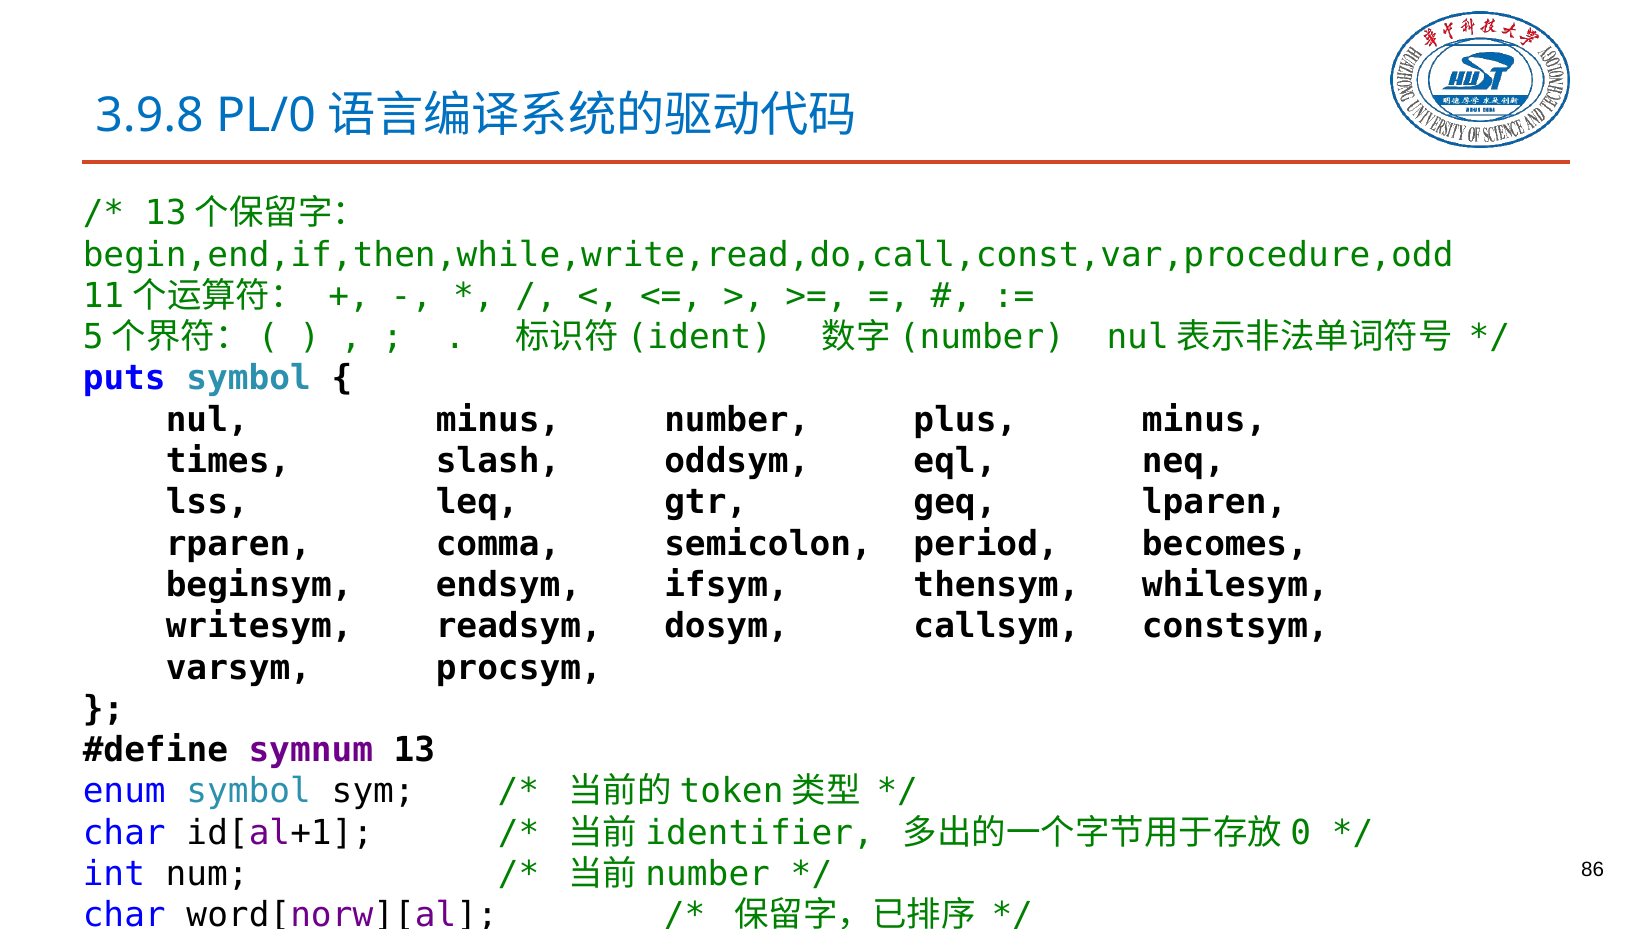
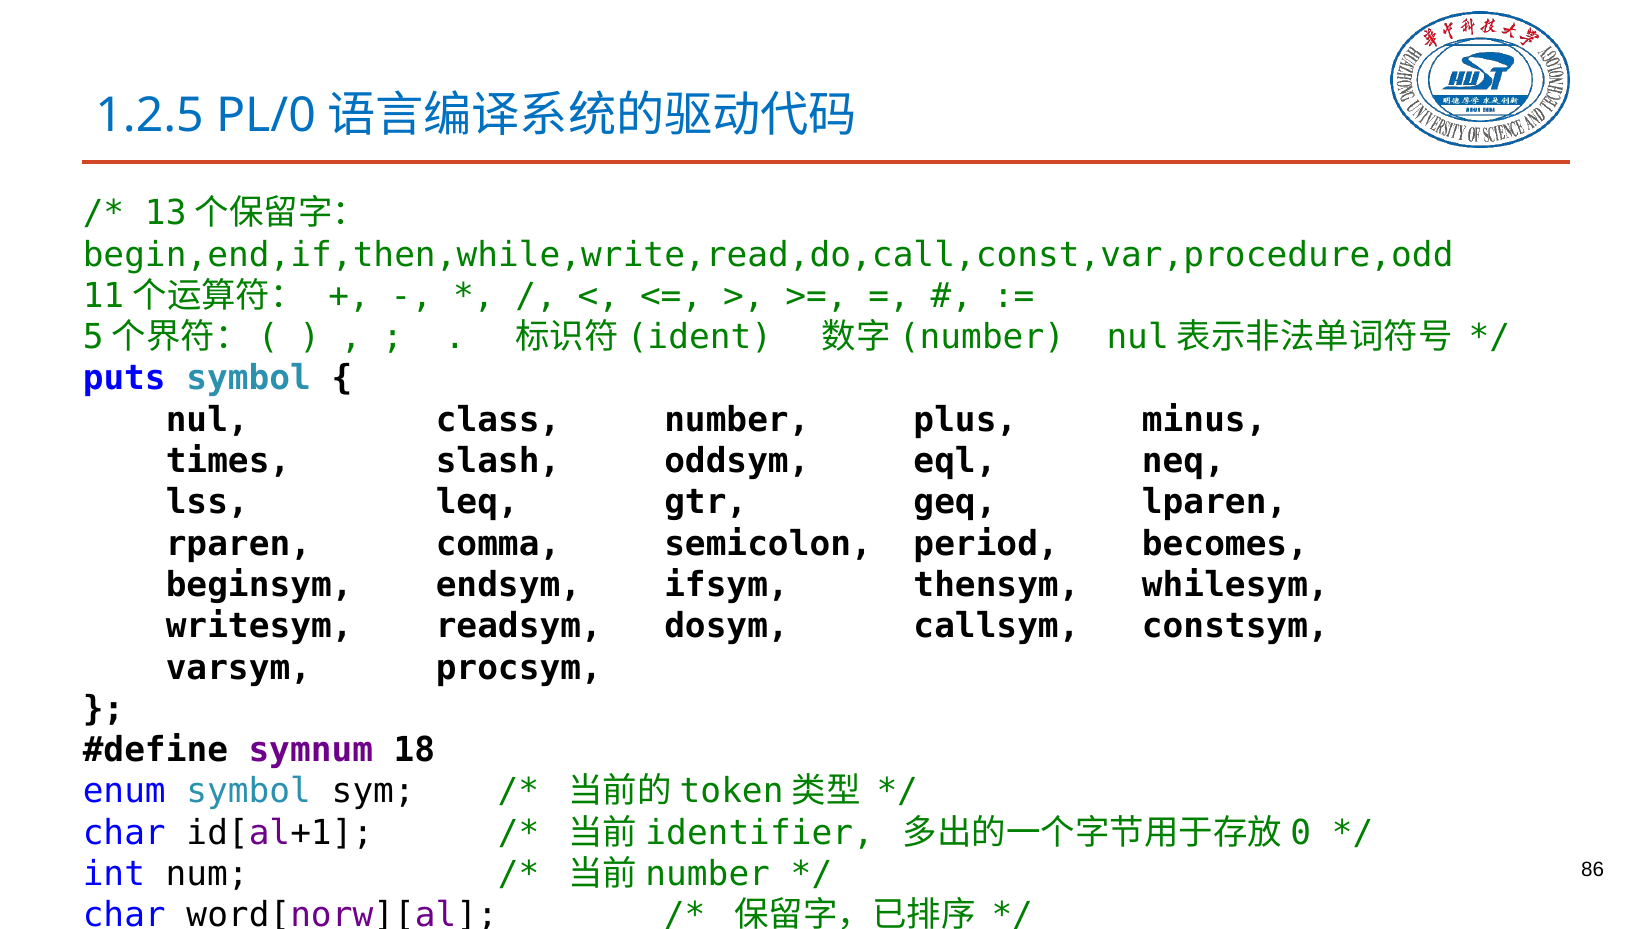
3.9.8: 3.9.8 -> 1.2.5 (150, 116)
nul minus: minus -> class (498, 420)
13: 13 -> 18 (414, 751)
